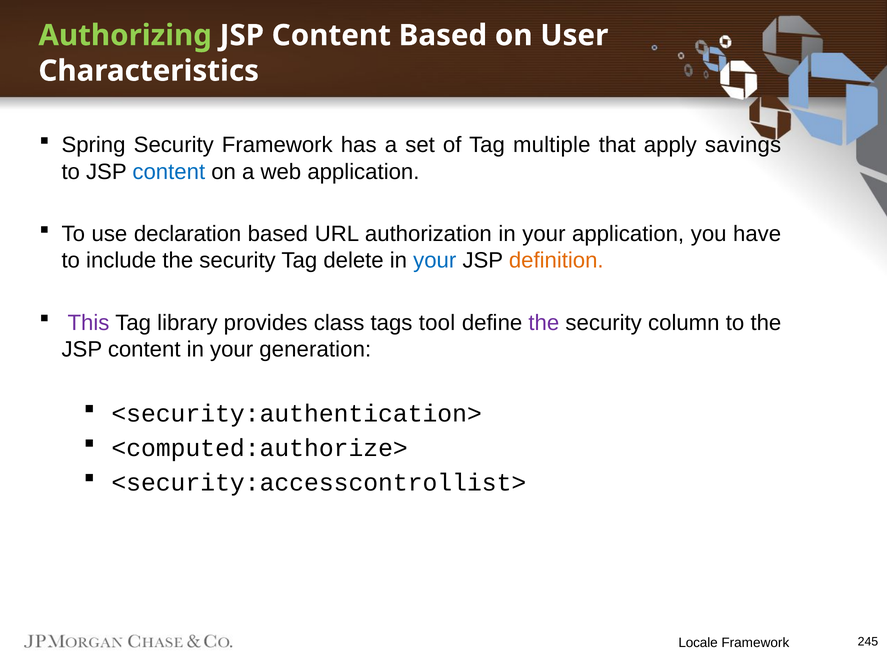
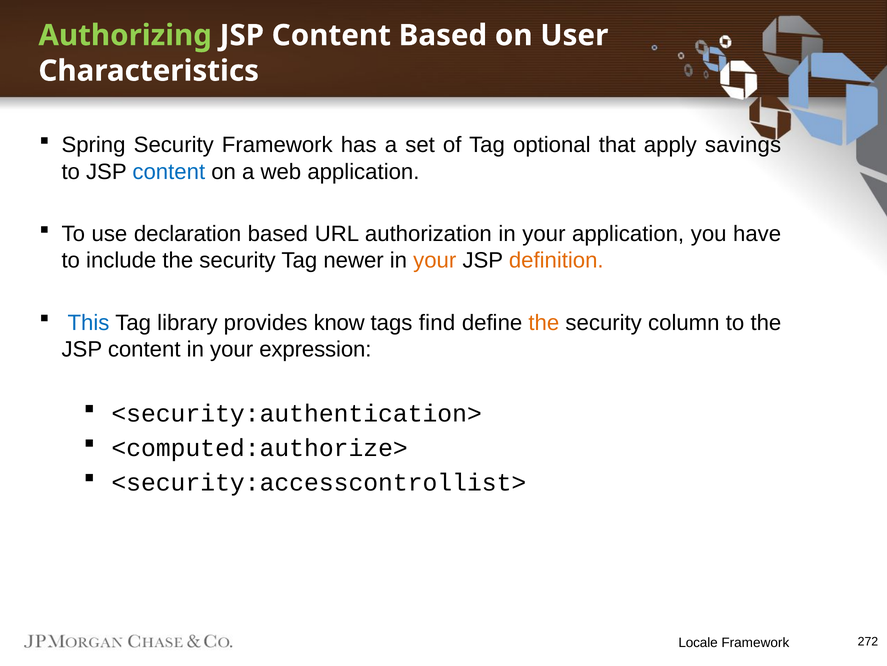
multiple: multiple -> optional (552, 145)
delete: delete -> newer (354, 260)
your colour: blue -> orange (435, 260)
This colour: purple -> blue (89, 322)
class: class -> know (339, 322)
tool: tool -> find (437, 322)
the colour: purple -> orange (544, 322)
generation: generation -> expression (315, 349)
245: 245 -> 272 (868, 641)
